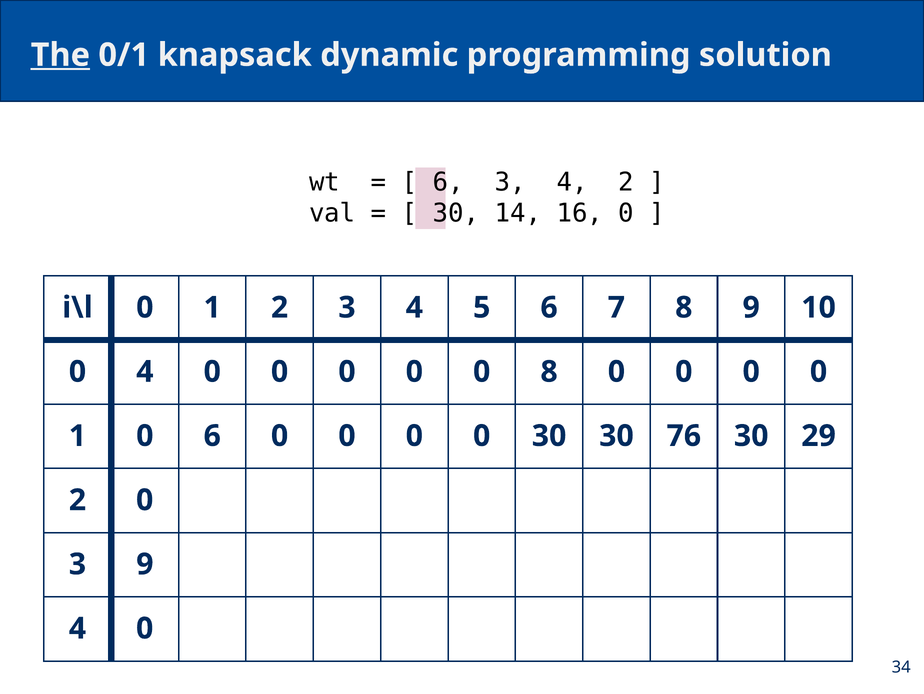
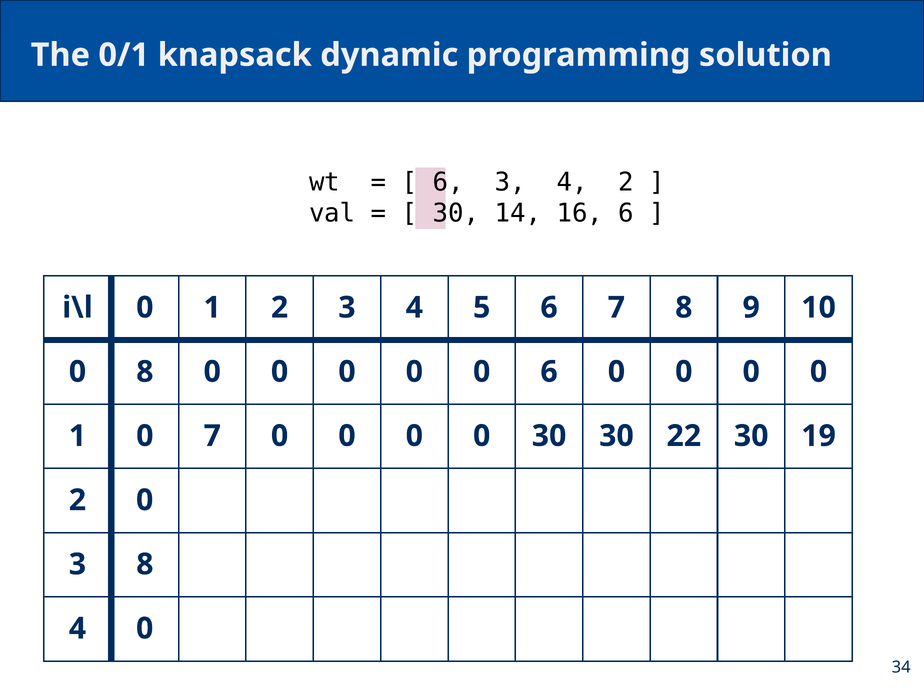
The underline: present -> none (60, 55)
16 0: 0 -> 6 (626, 213)
0 4: 4 -> 8 (145, 371)
0 8: 8 -> 6 (549, 371)
0 6: 6 -> 7 (212, 436)
76: 76 -> 22 (684, 436)
29: 29 -> 19 (819, 436)
3 9: 9 -> 8 (145, 564)
